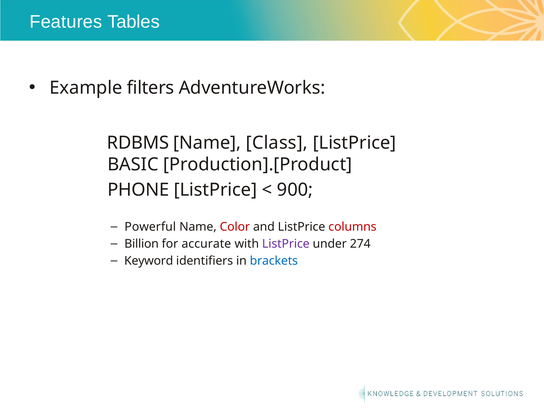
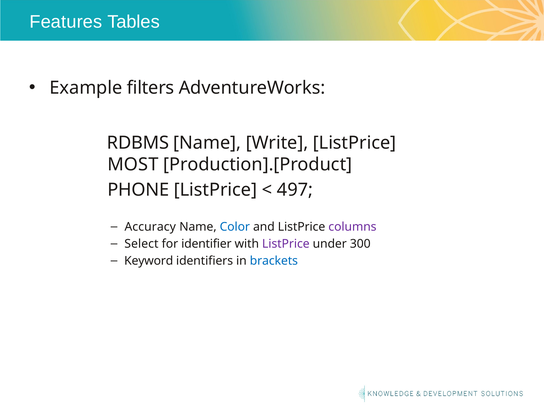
Class: Class -> Write (277, 143)
BASIC: BASIC -> MOST (133, 164)
900: 900 -> 497 (295, 190)
Powerful: Powerful -> Accuracy (150, 227)
Color colour: red -> blue (235, 227)
columns colour: red -> purple (352, 227)
Billion: Billion -> Select (141, 244)
accurate: accurate -> identifier (206, 244)
274: 274 -> 300 (360, 244)
